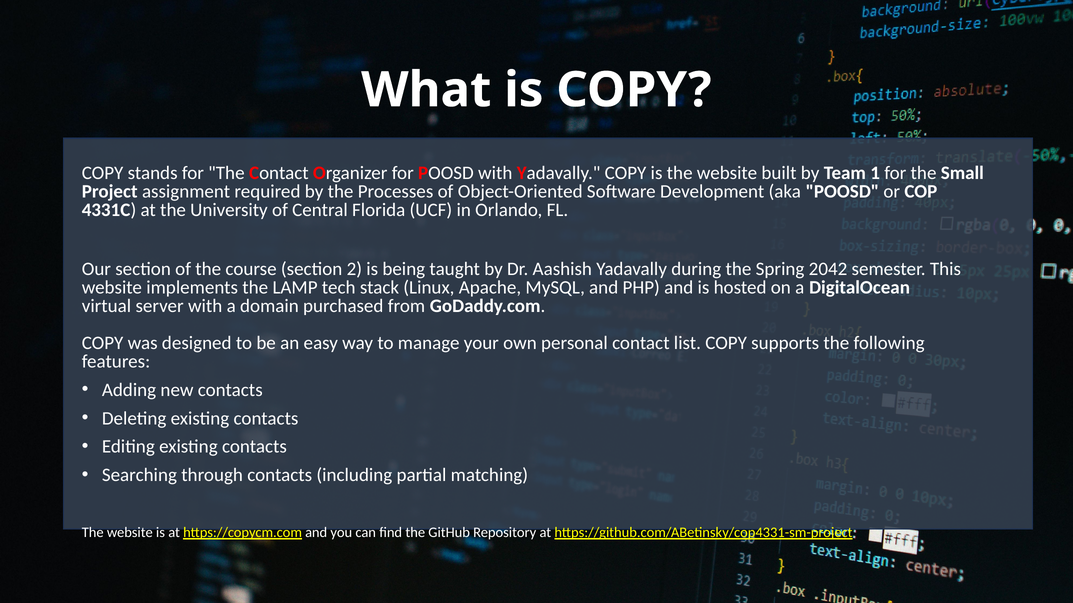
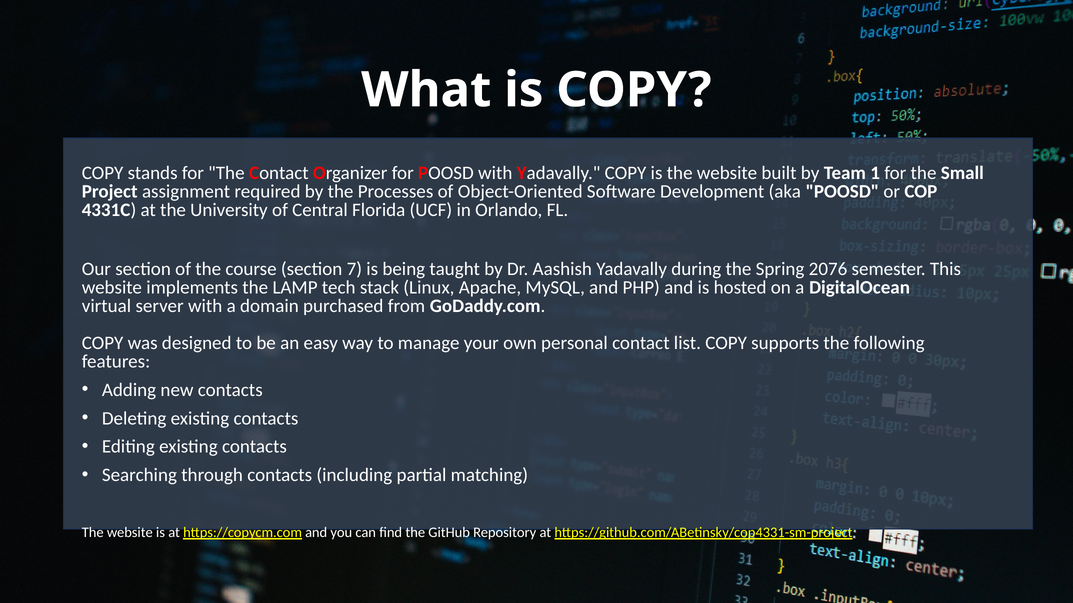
2: 2 -> 7 (354, 269)
2042: 2042 -> 2076 (828, 269)
